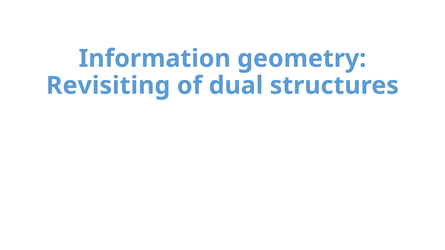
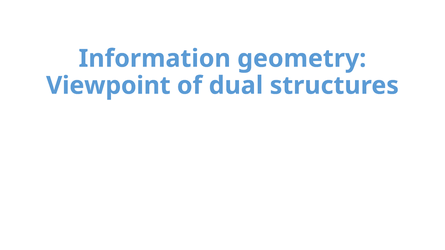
Revisiting: Revisiting -> Viewpoint (108, 86)
